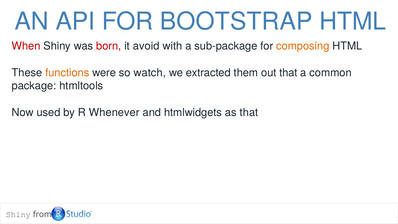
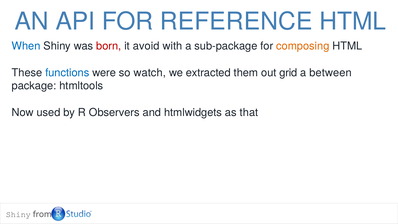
BOOTSTRAP: BOOTSTRAP -> REFERENCE (236, 21)
When colour: red -> blue (26, 46)
functions colour: orange -> blue (67, 73)
out that: that -> grid (288, 73)
common: common -> between (331, 73)
Whenever: Whenever -> Observers (114, 112)
